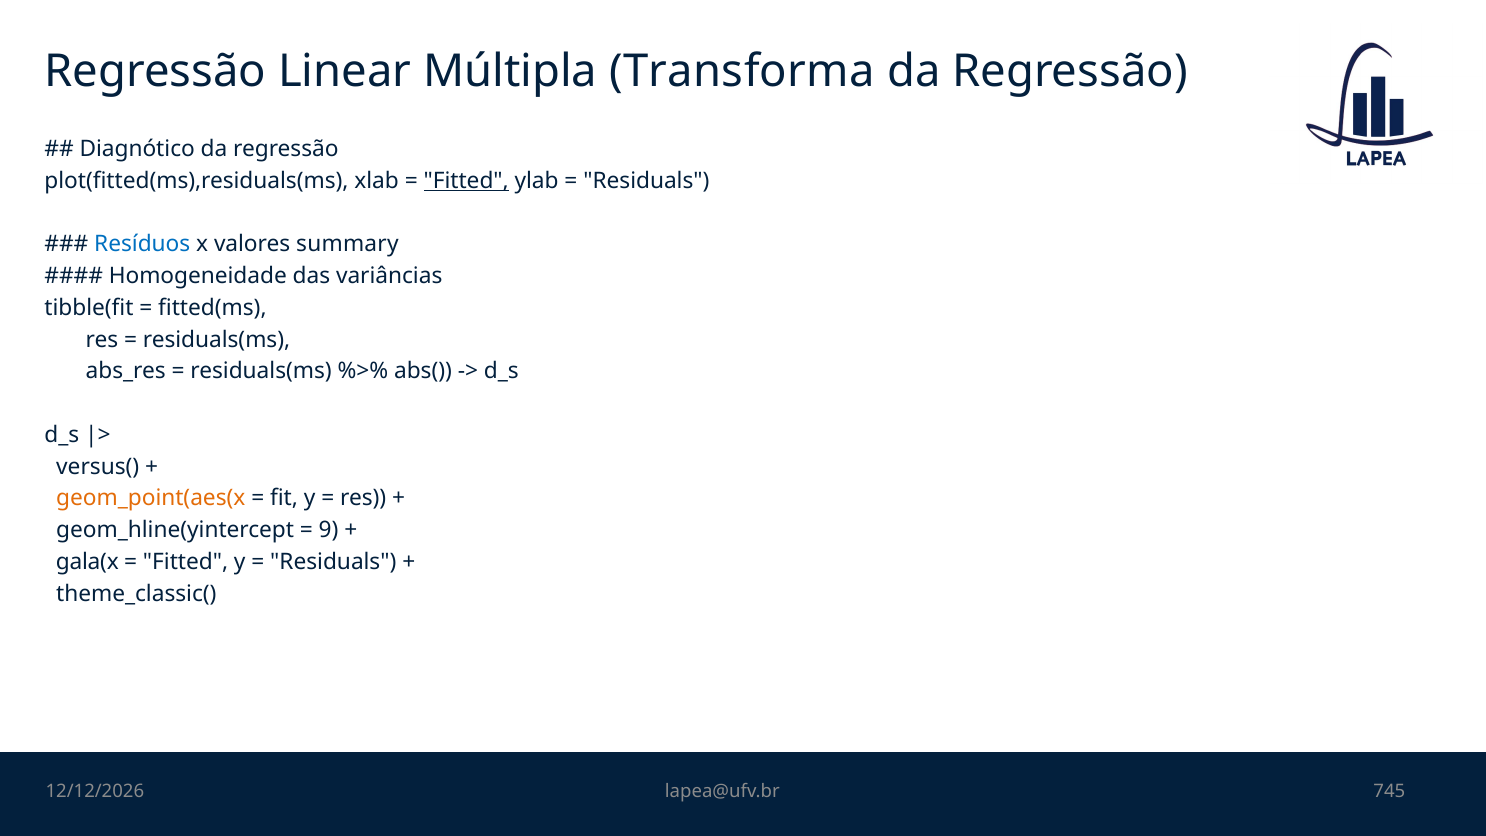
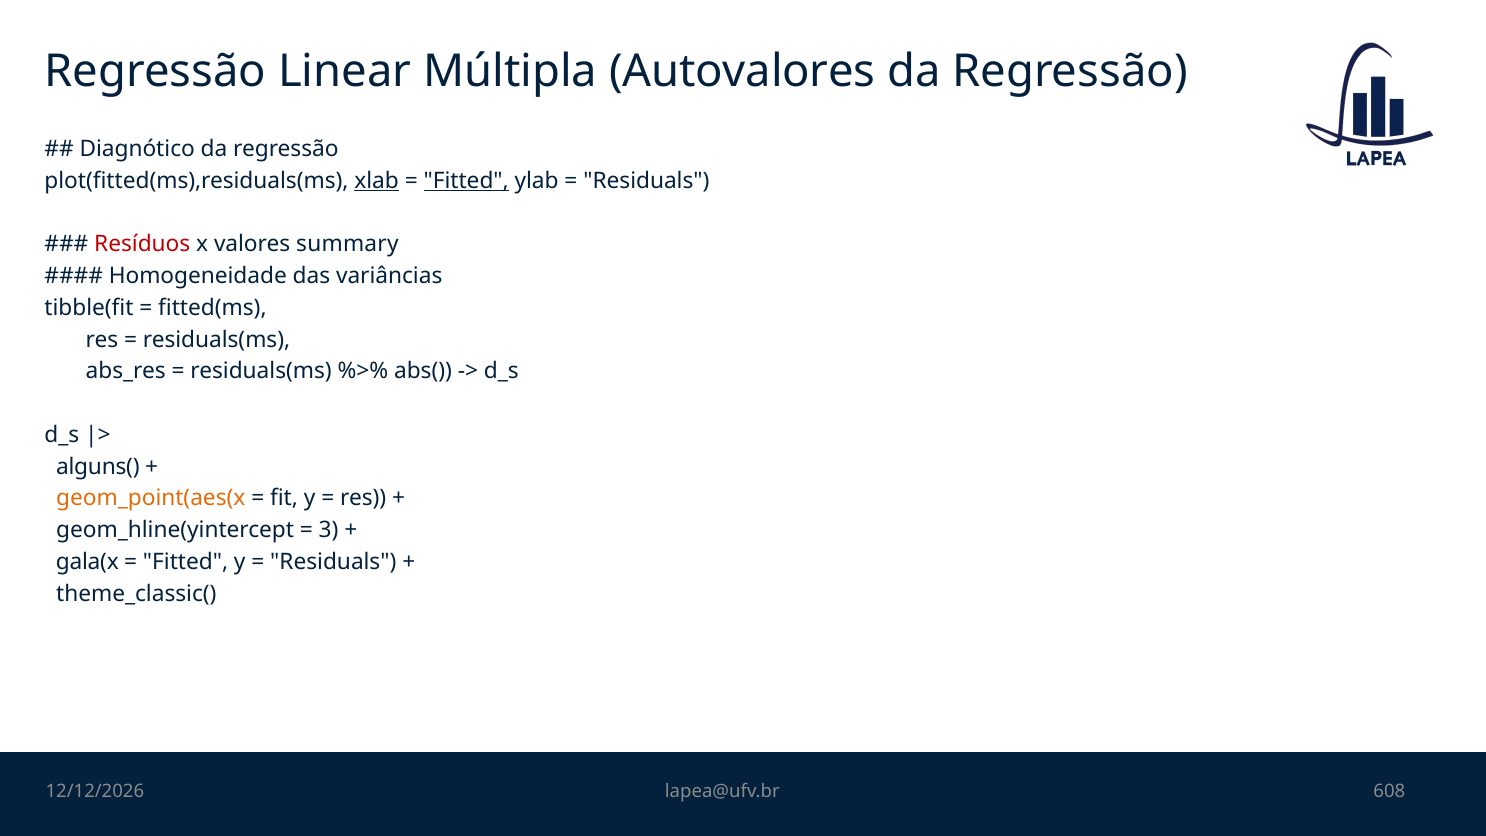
Transforma: Transforma -> Autovalores (742, 72)
xlab underline: none -> present (377, 181)
Resíduos colour: blue -> red (142, 244)
versus(: versus( -> alguns( (98, 467)
9: 9 -> 3 (329, 530)
745: 745 -> 608 (1389, 792)
